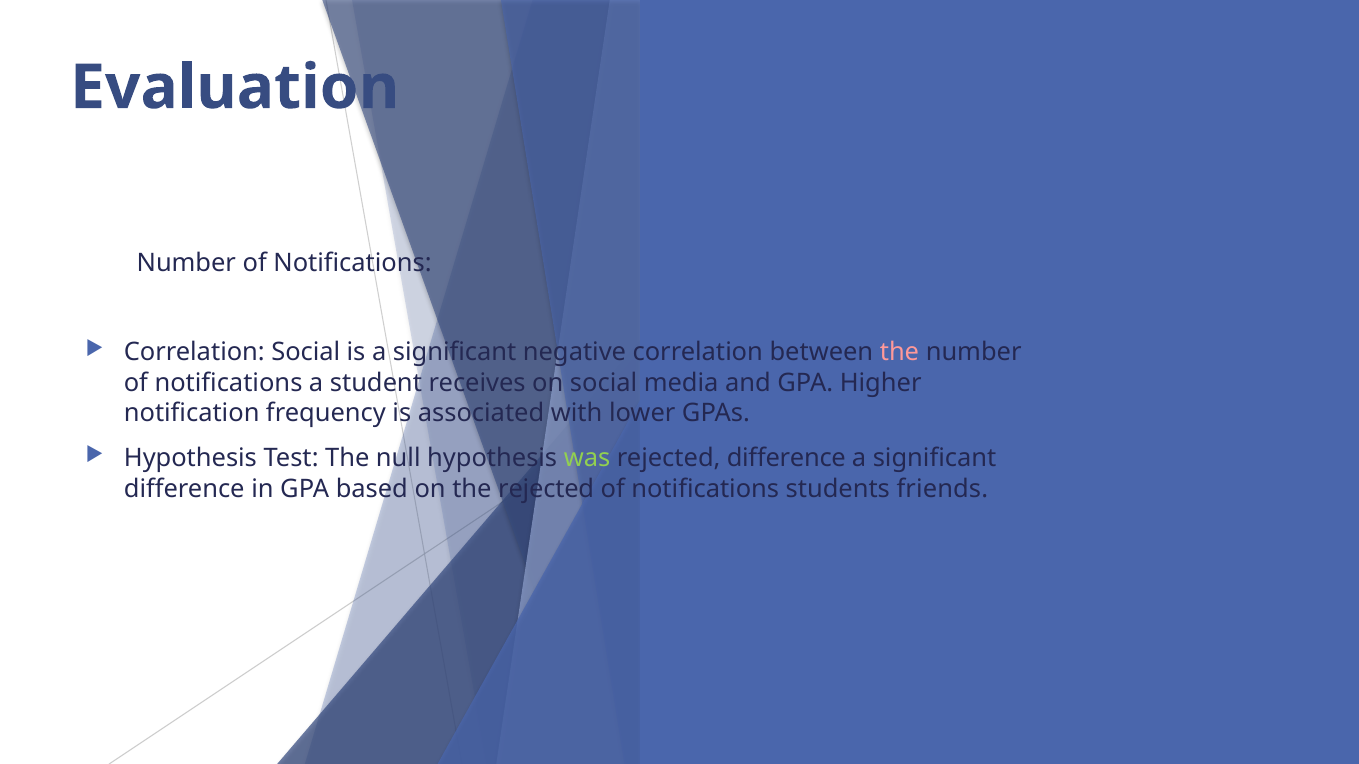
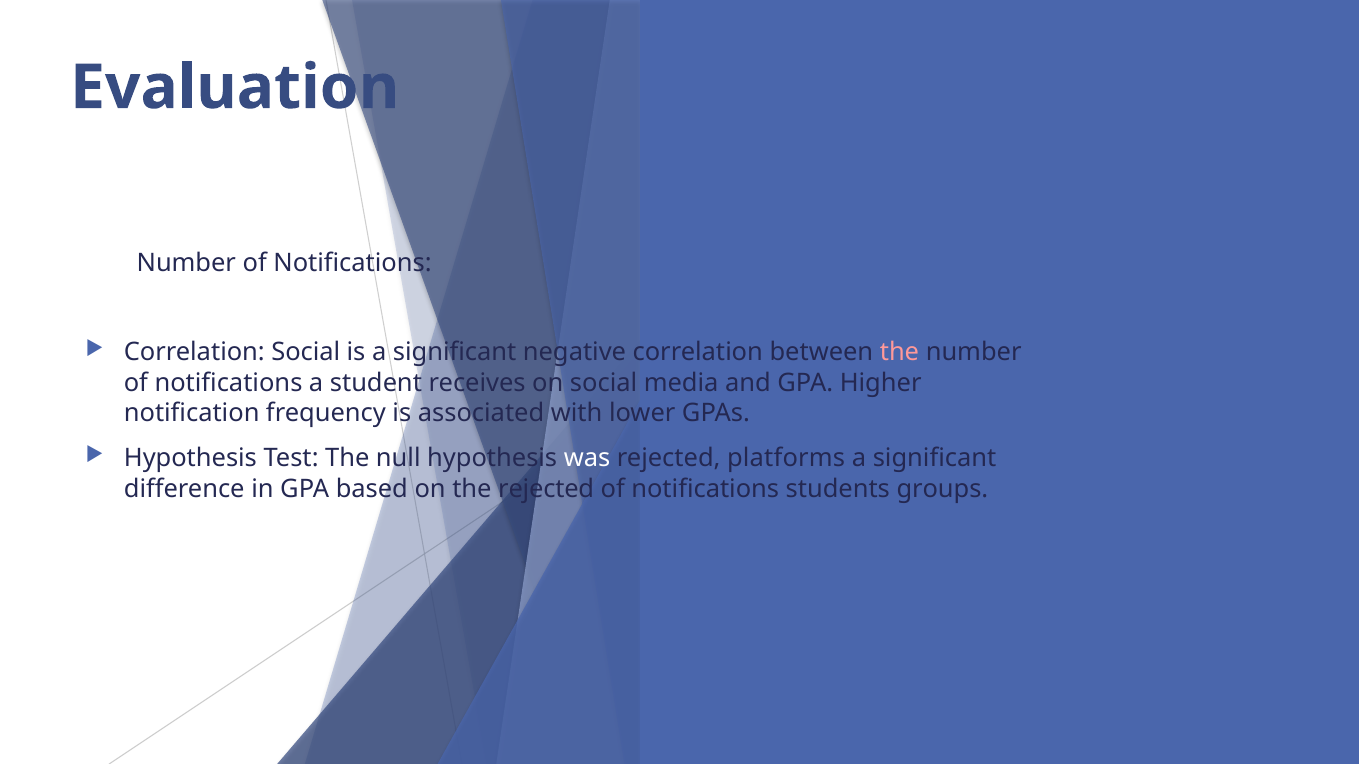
was colour: light green -> white (587, 458)
rejected difference: difference -> platforms (786, 458)
friends: friends -> groups (942, 489)
